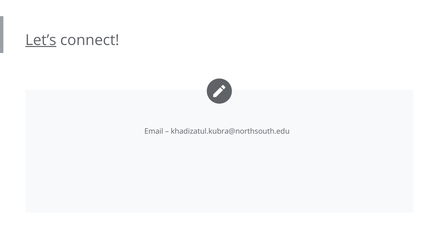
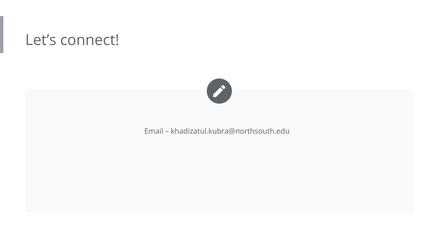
Let’s underline: present -> none (41, 40)
